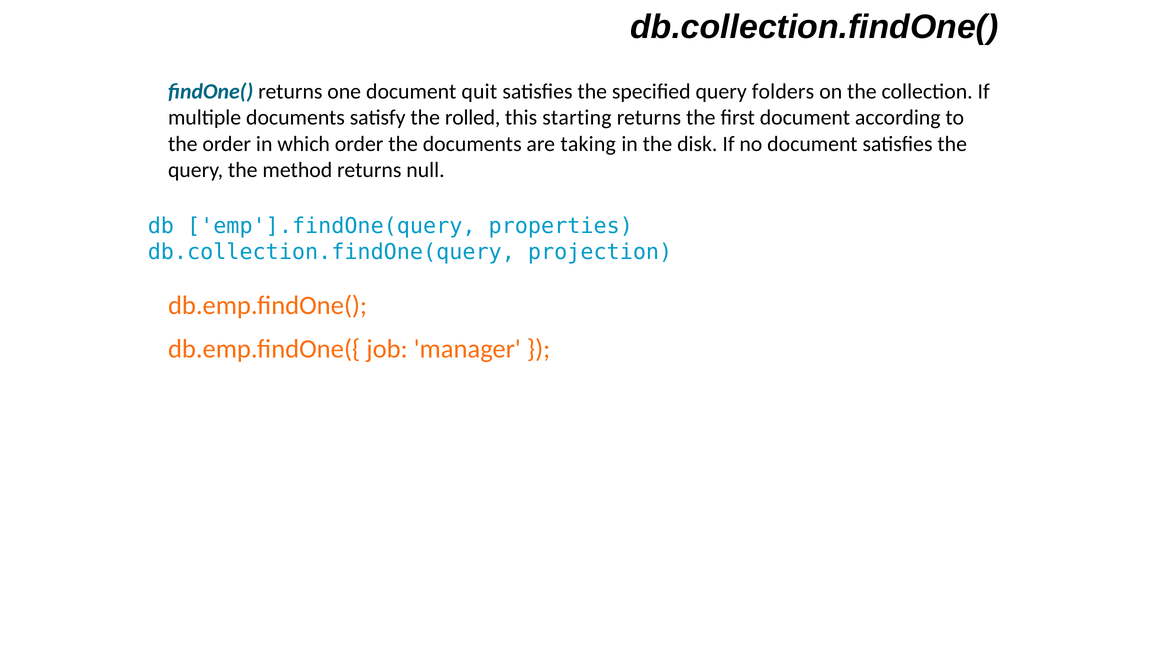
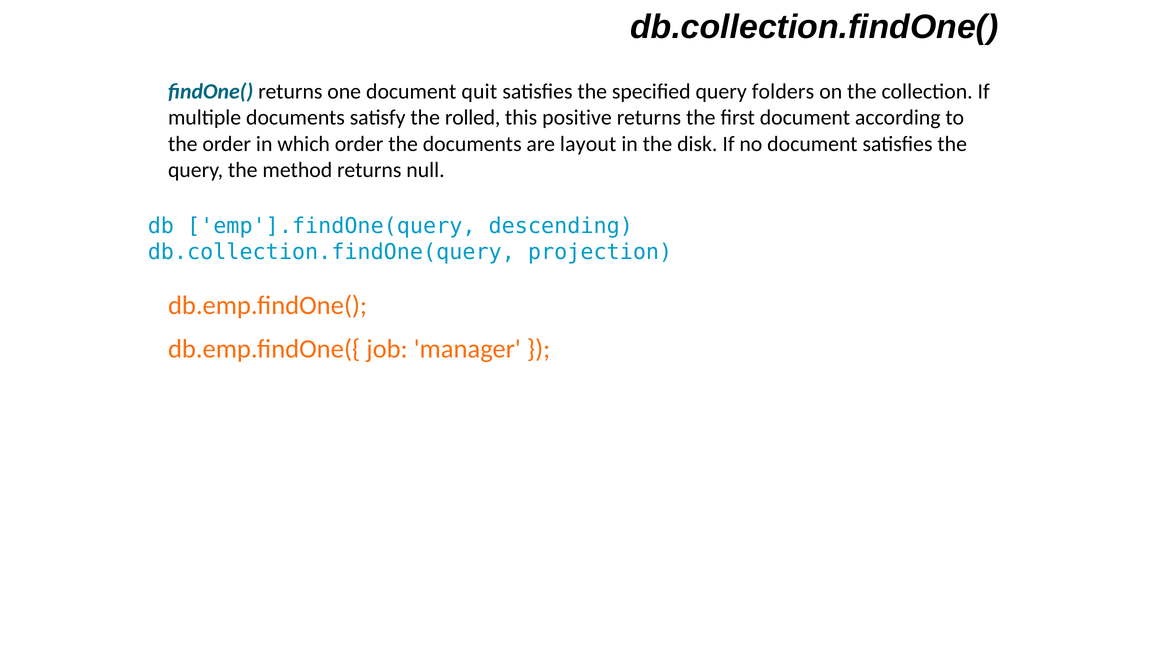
starting: starting -> positive (577, 118)
taking: taking -> layout (588, 144)
properties: properties -> descending (561, 226)
